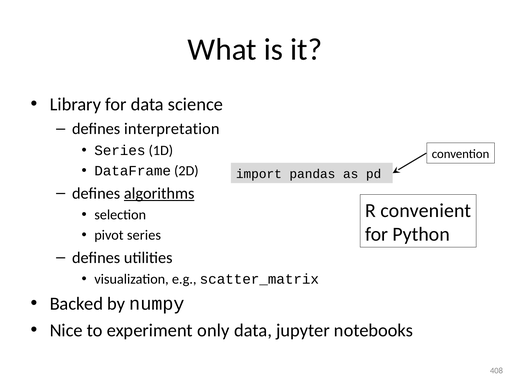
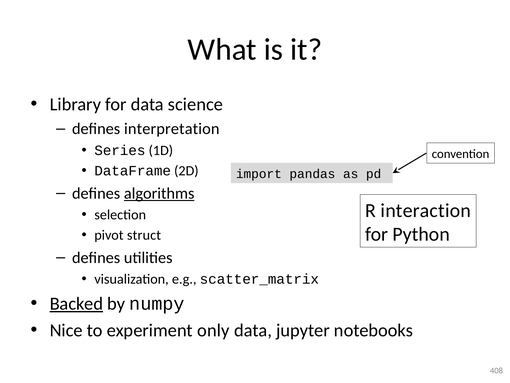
convenient: convenient -> interaction (426, 210)
pivot series: series -> struct (144, 235)
Backed underline: none -> present (76, 303)
